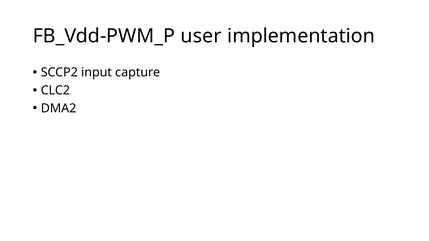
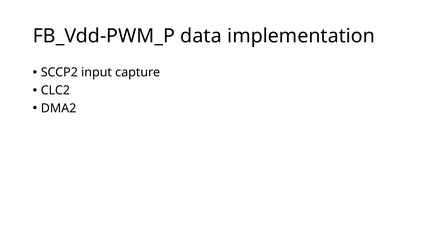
user: user -> data (201, 36)
